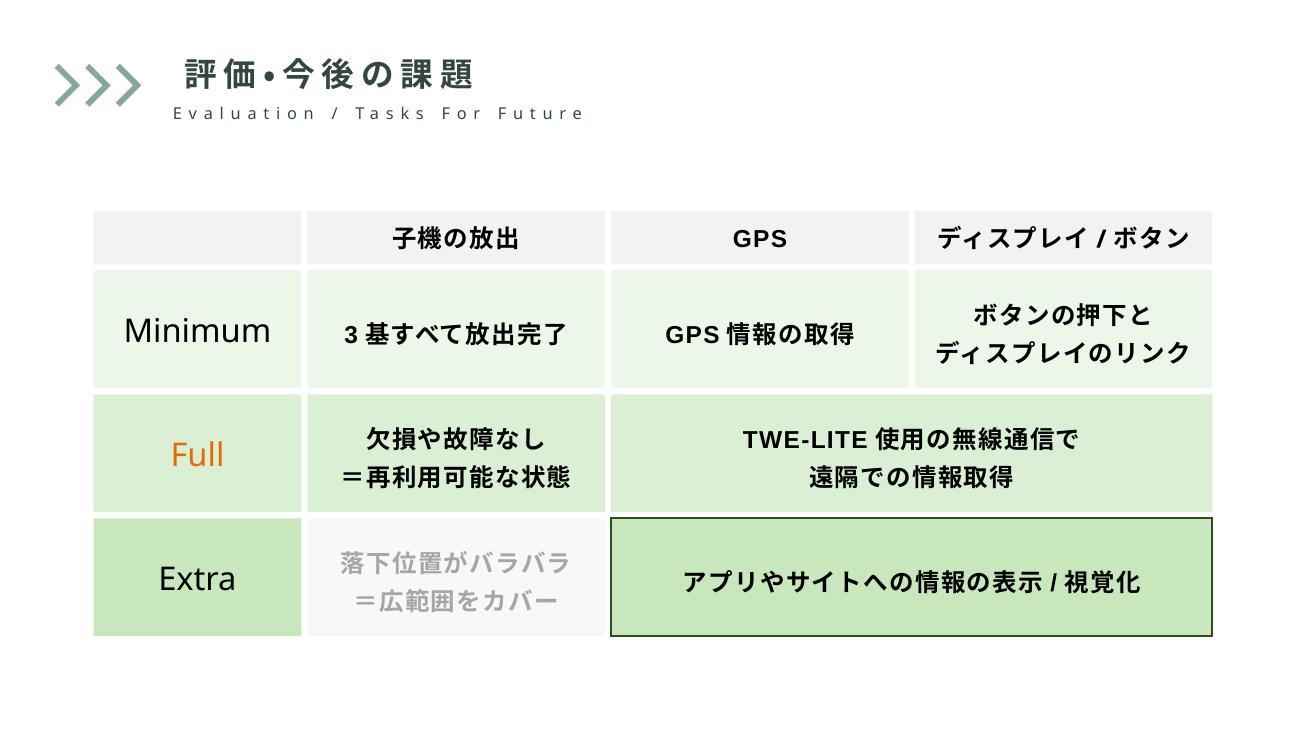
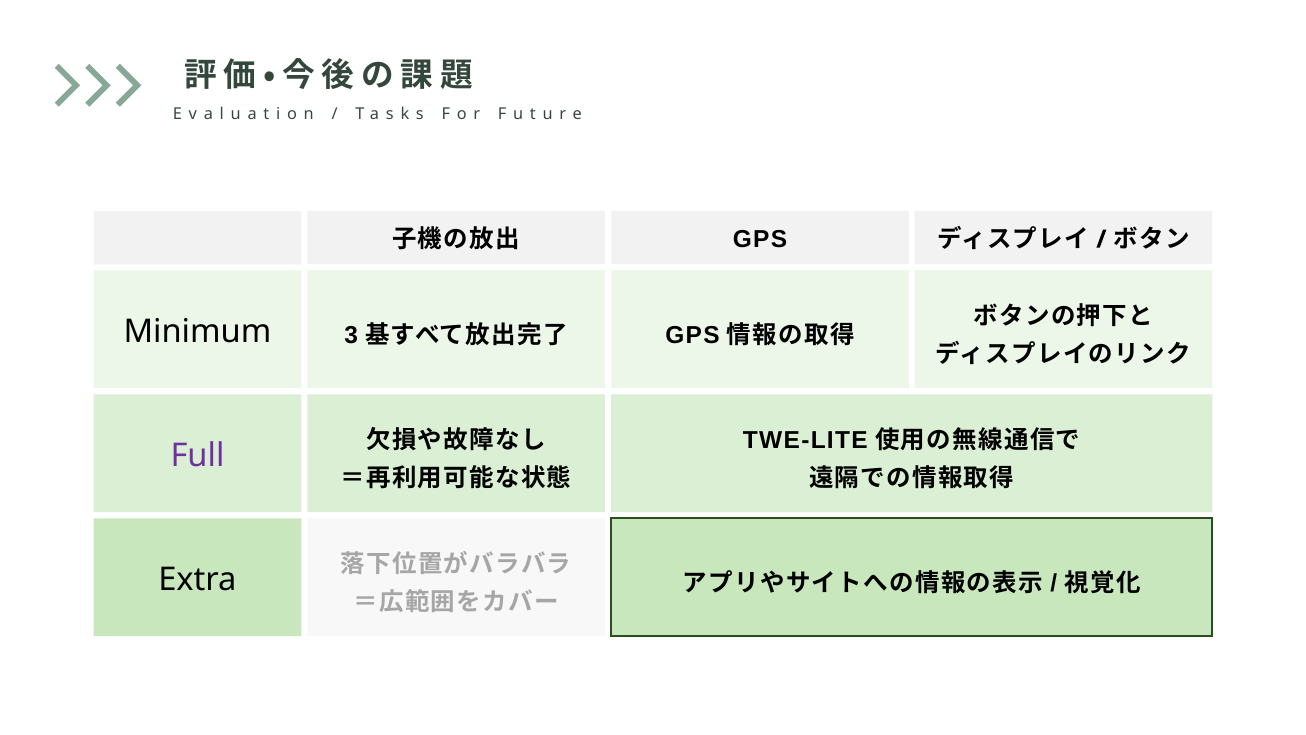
Full colour: orange -> purple (198, 455)
